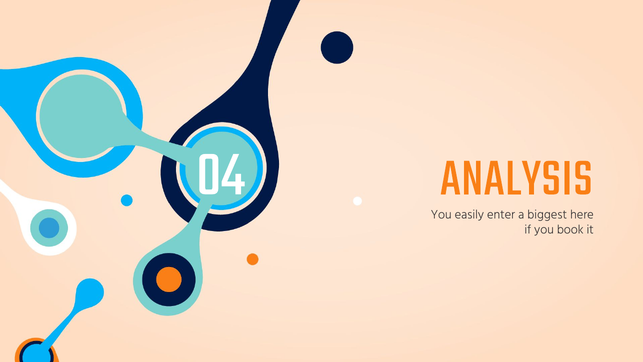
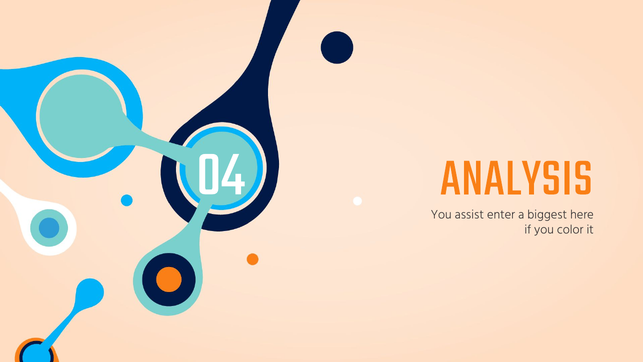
easily: easily -> assist (469, 214)
book: book -> color (570, 229)
